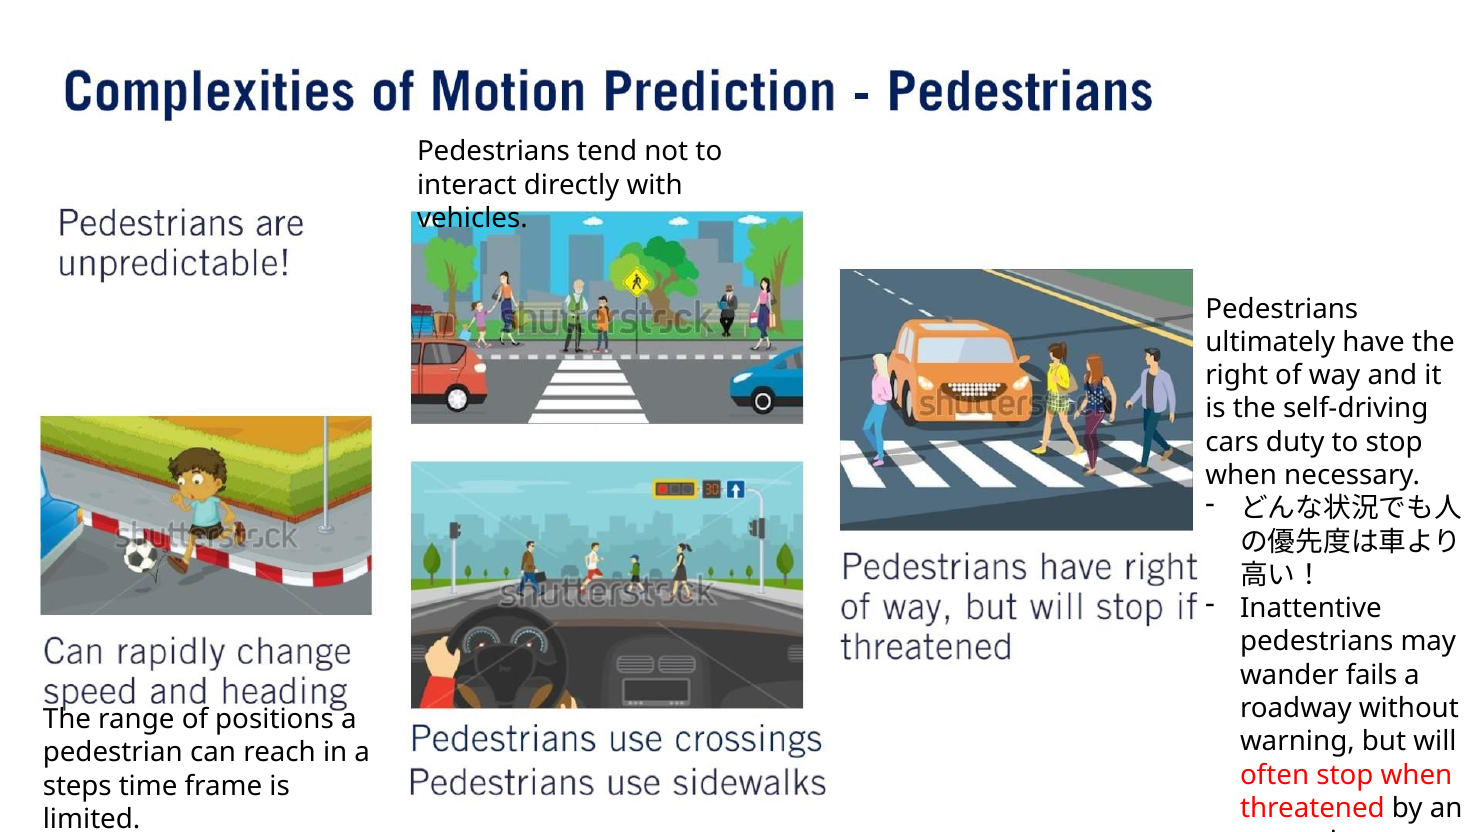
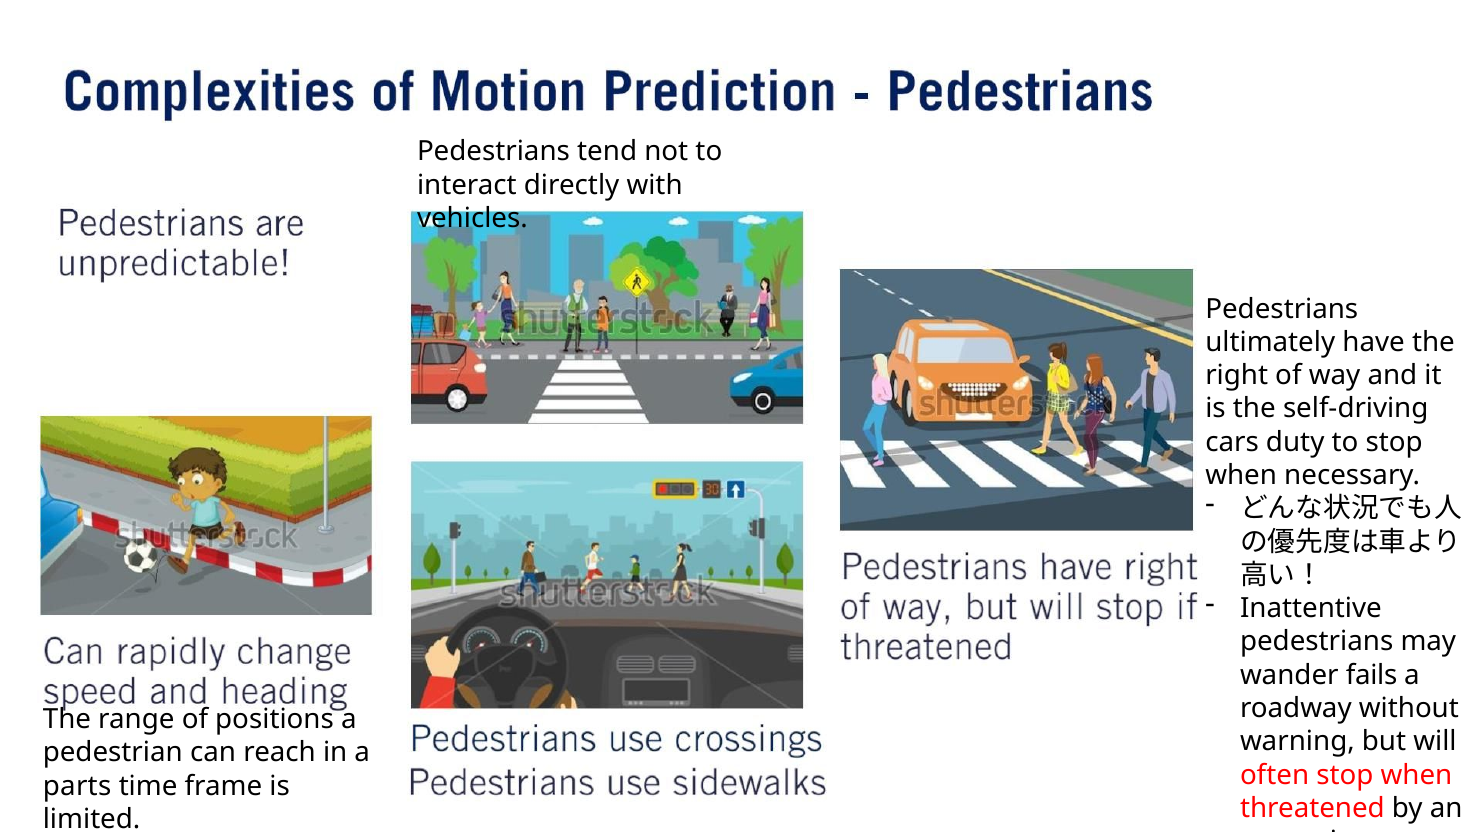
steps: steps -> parts (77, 787)
